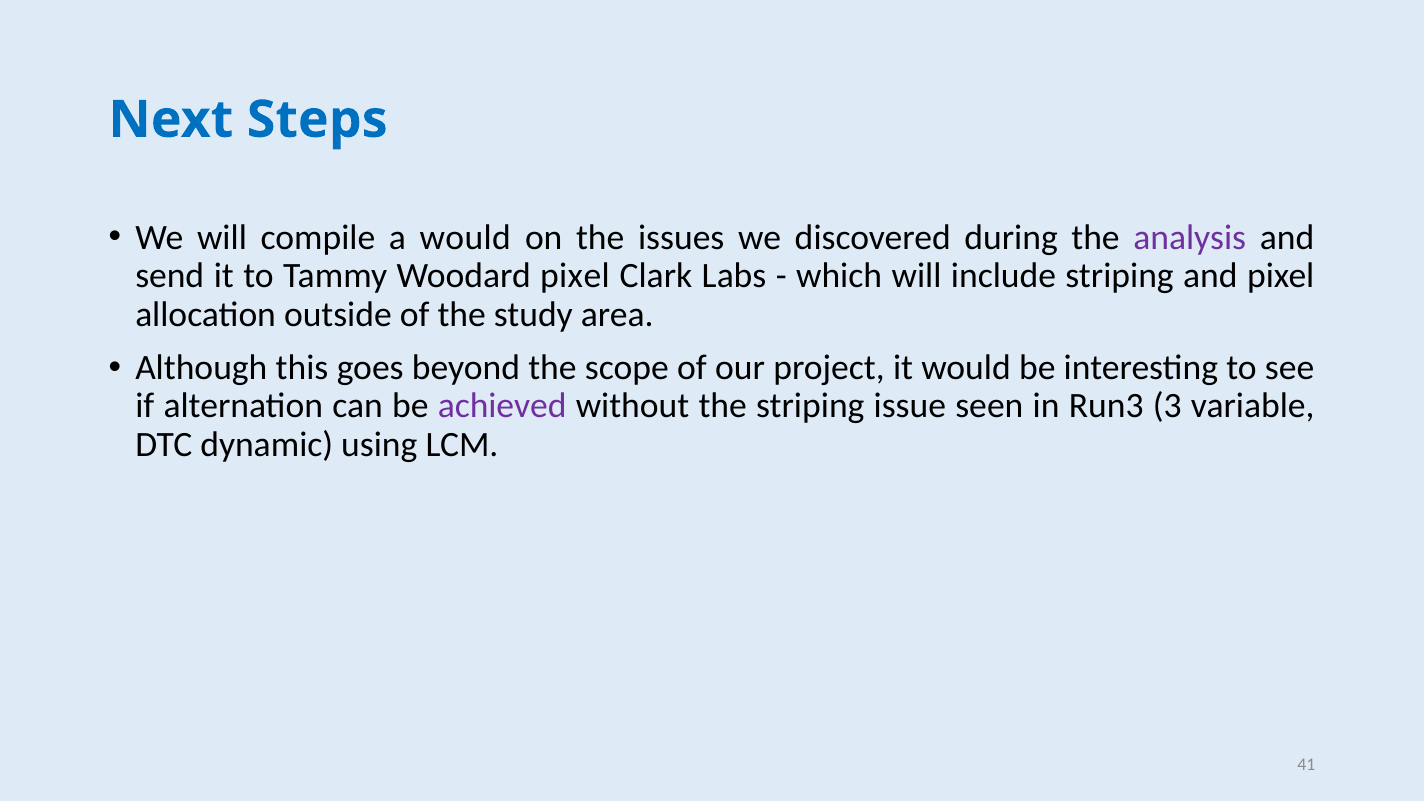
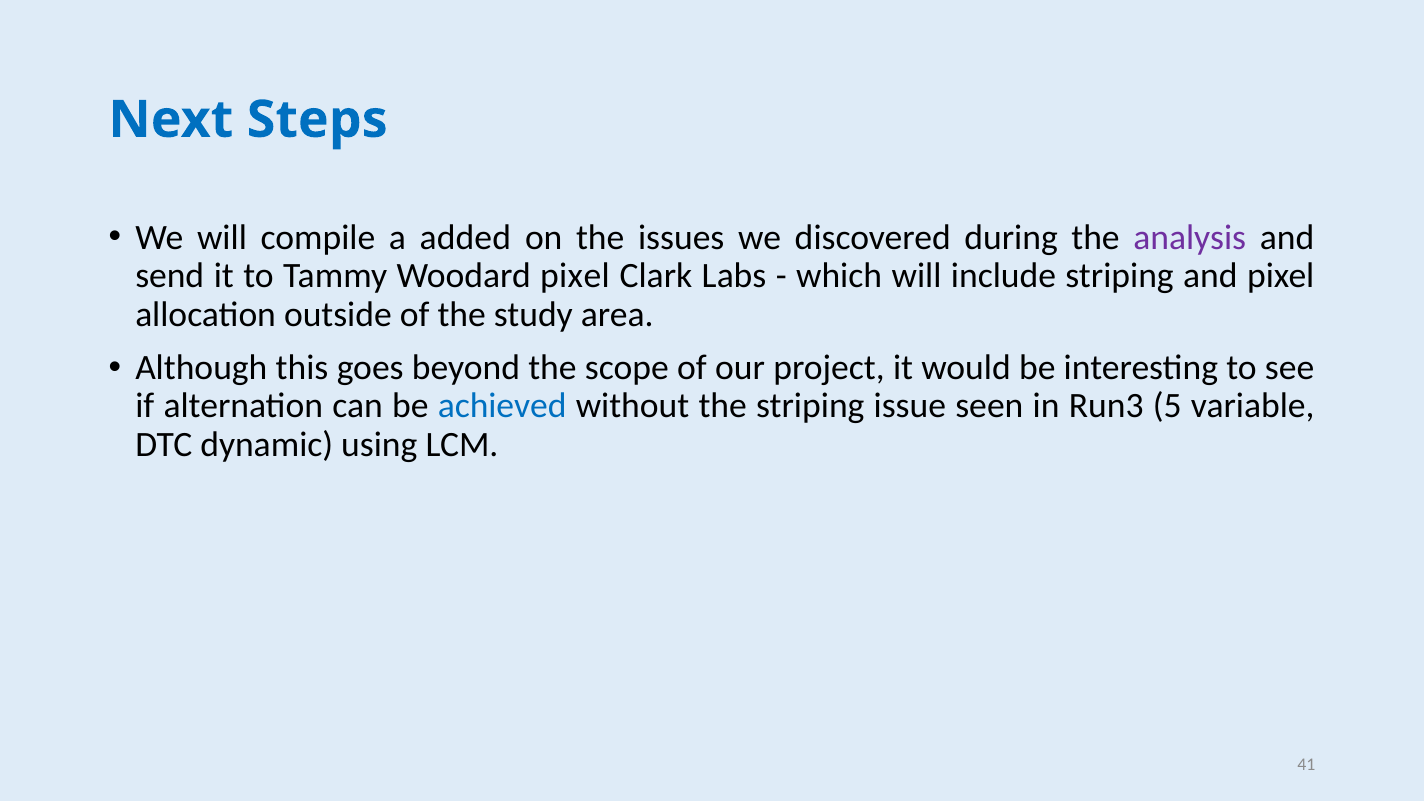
a would: would -> added (465, 238)
achieved colour: purple -> blue (502, 406)
3: 3 -> 5 (1167, 406)
